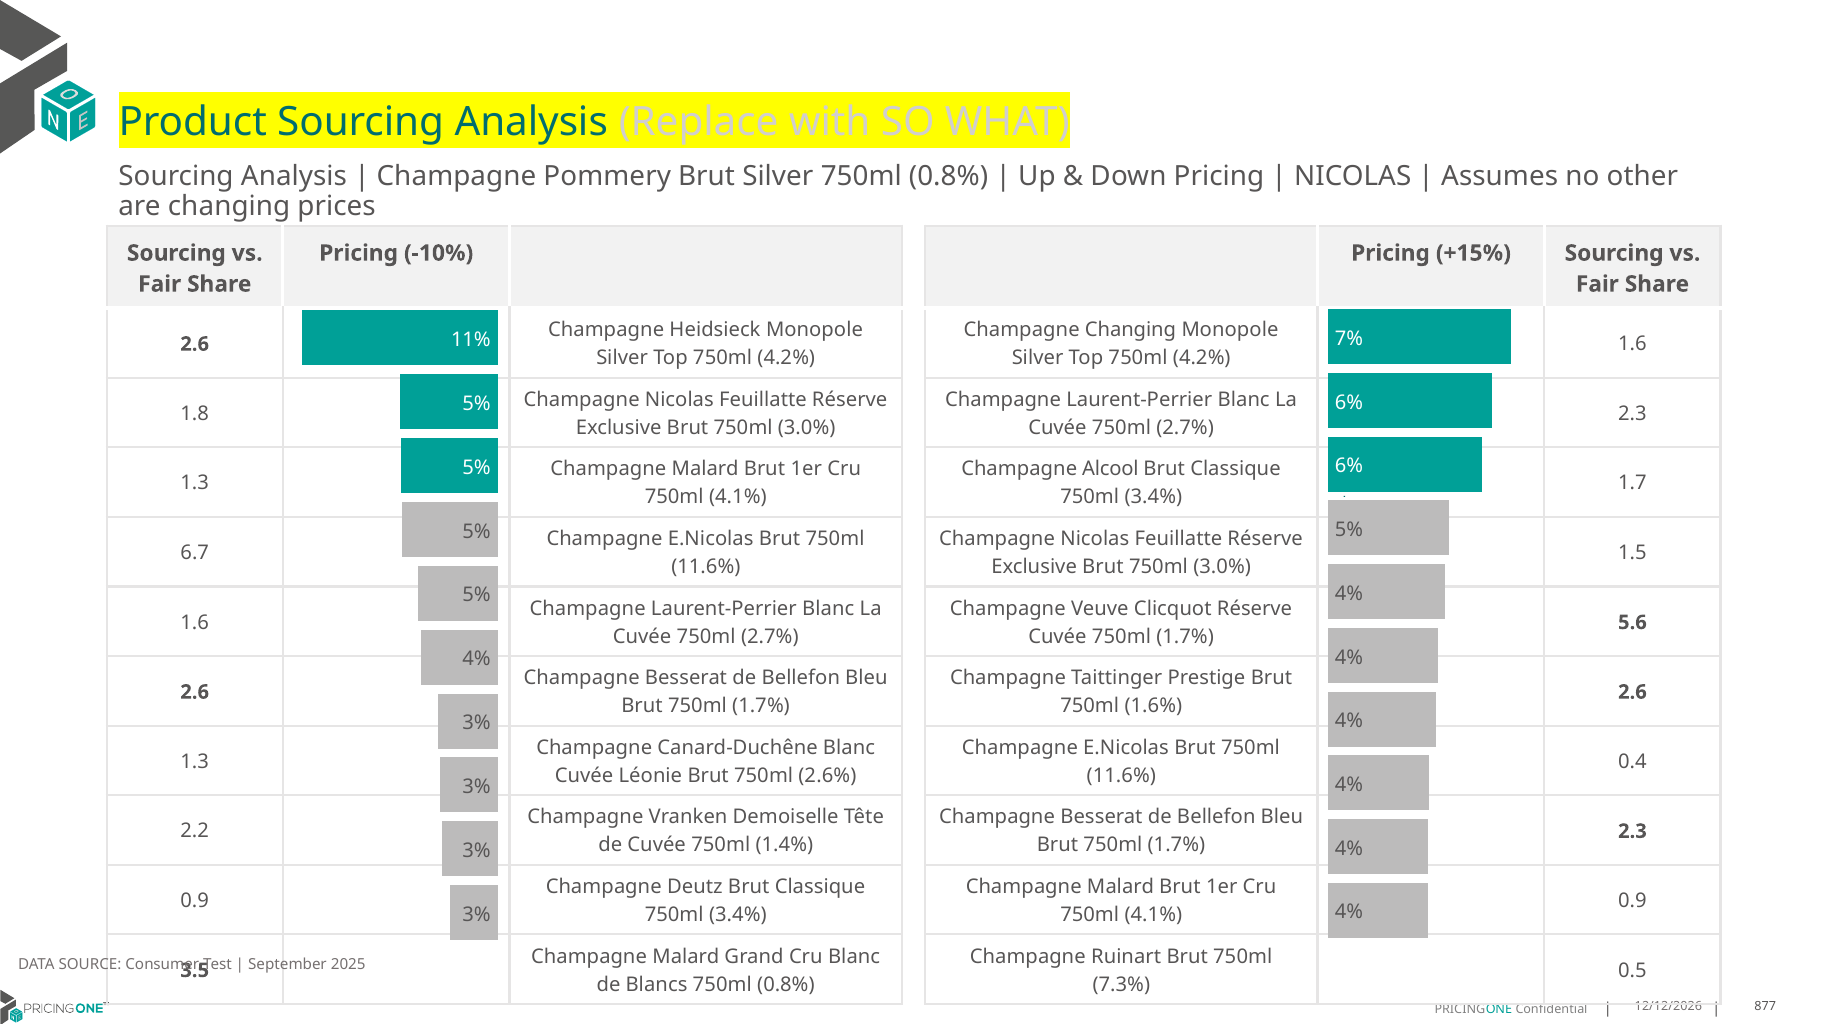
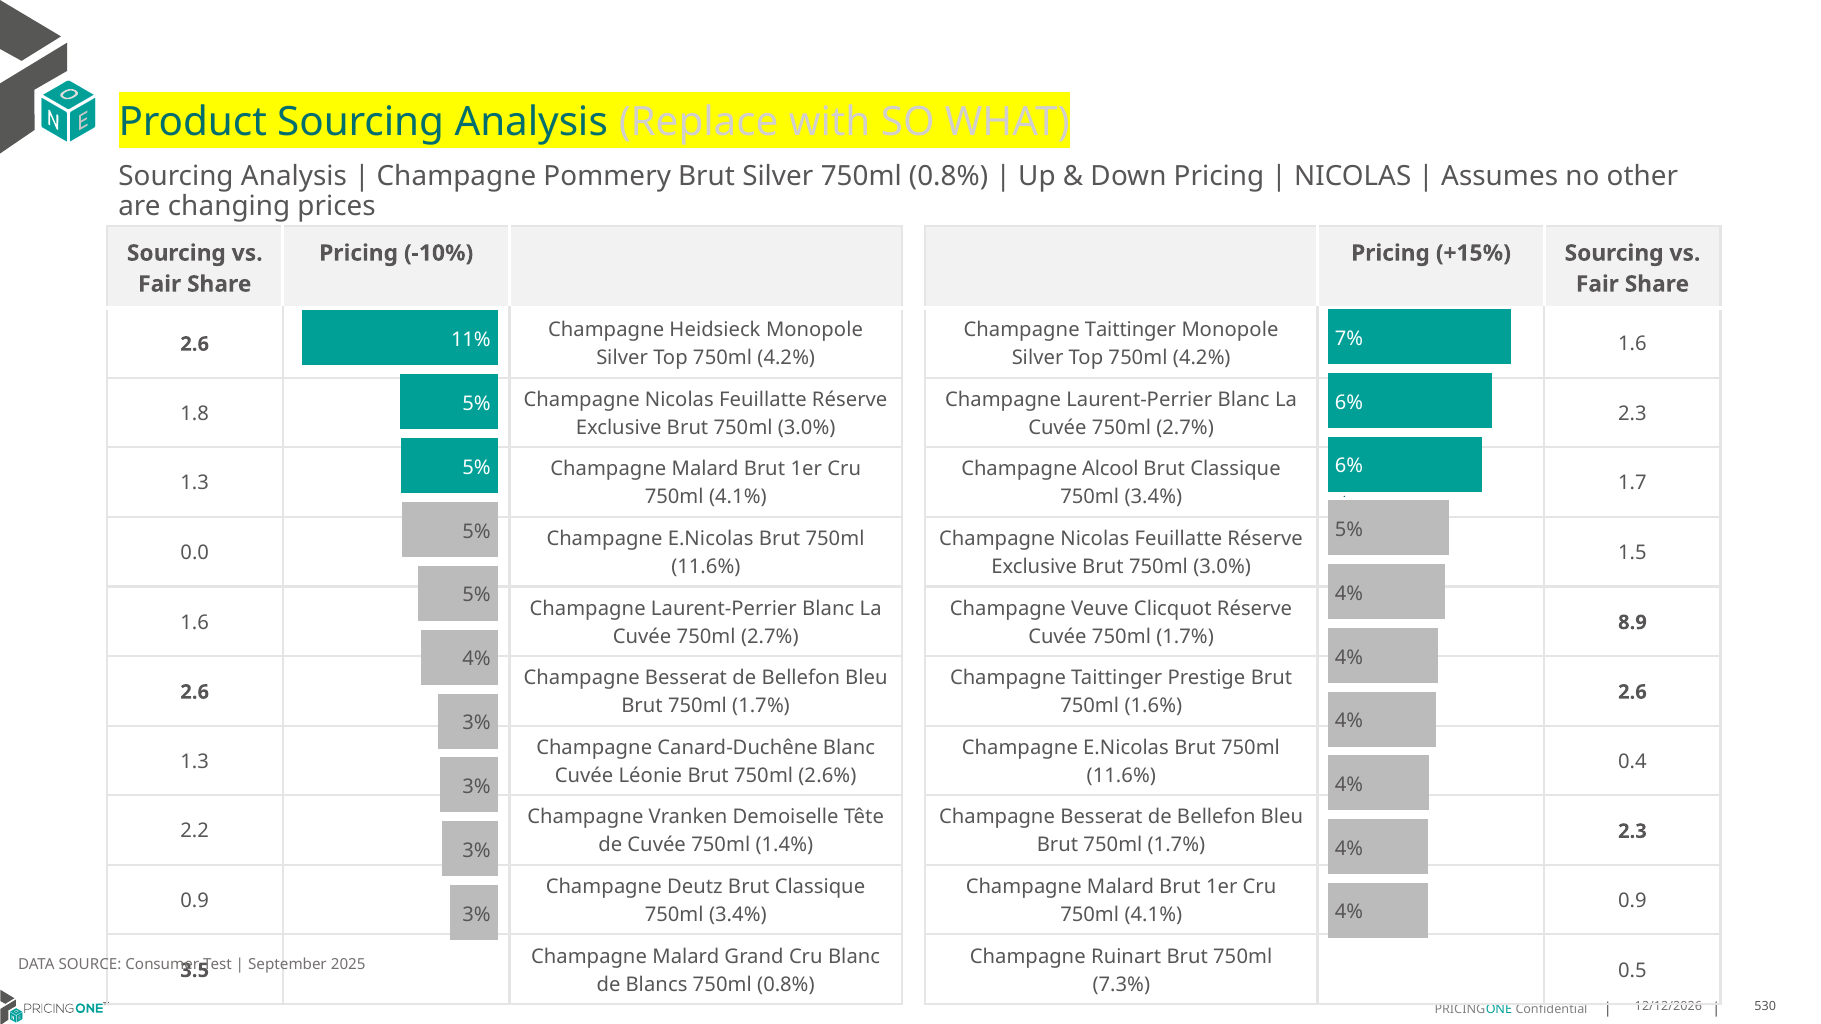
Changing: Changing -> Taittinger (1130, 330)
6.7: 6.7 -> 0.0 (195, 553)
5.6: 5.6 -> 8.9 (1632, 623)
877: 877 -> 530 (1765, 1007)
